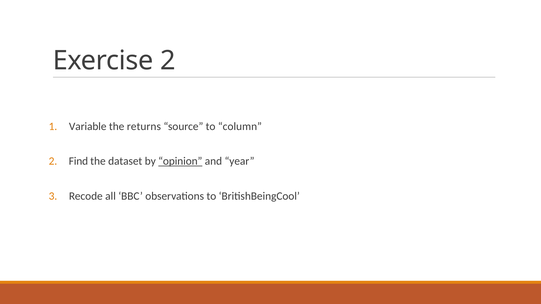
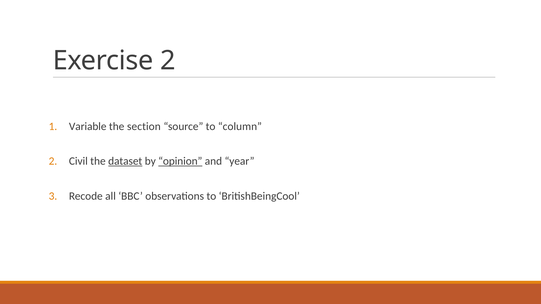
returns: returns -> section (144, 126)
Find: Find -> Civil (78, 161)
dataset underline: none -> present (125, 161)
